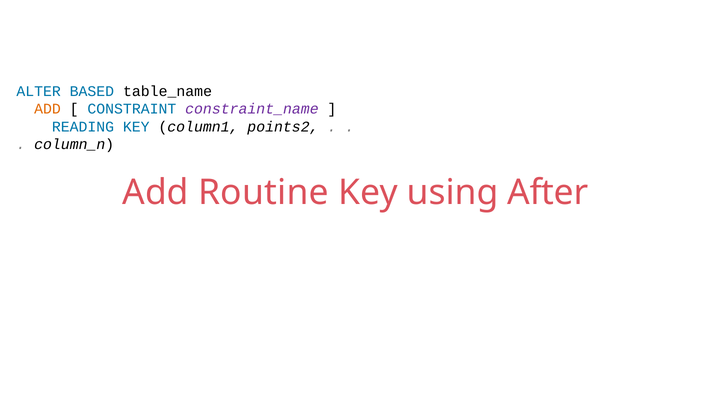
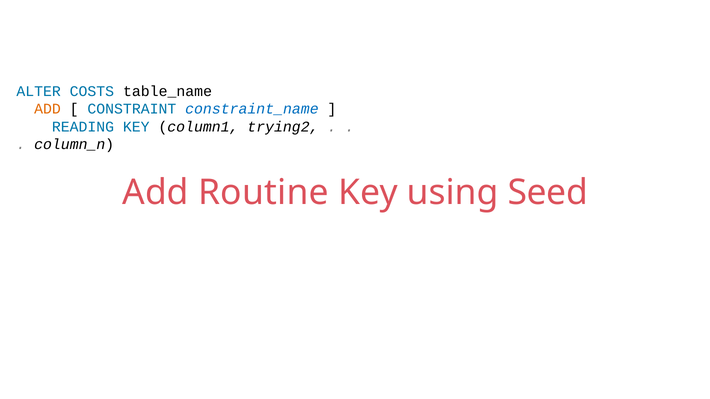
BASED: BASED -> COSTS (92, 91)
constraint_name colour: purple -> blue (252, 109)
points2: points2 -> trying2 (283, 127)
After: After -> Seed (548, 193)
